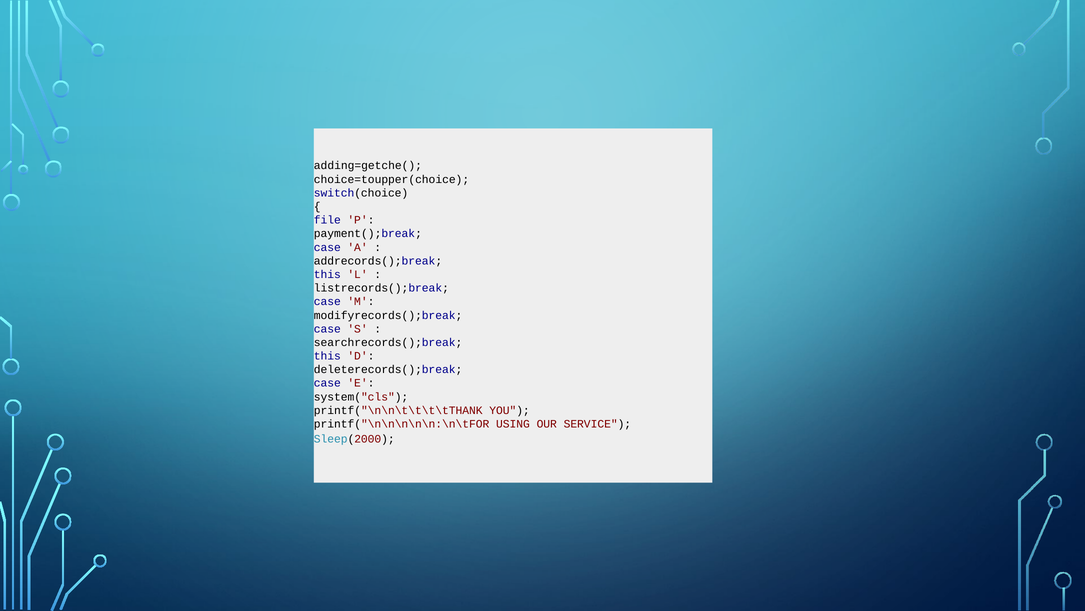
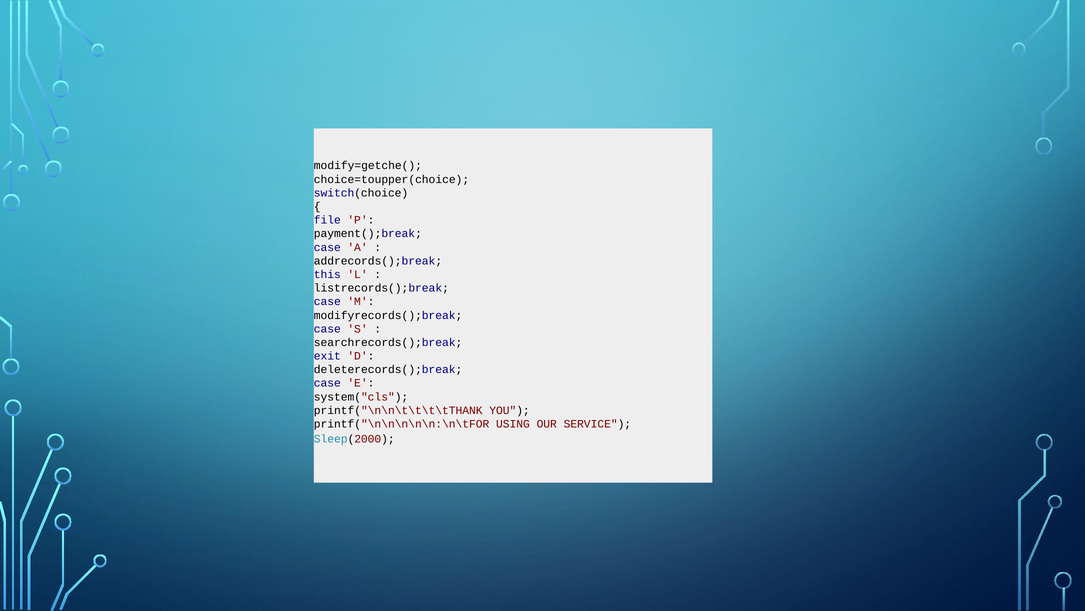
adding=getche(: adding=getche( -> modify=getche( (368, 165)
this: this -> exit (327, 356)
